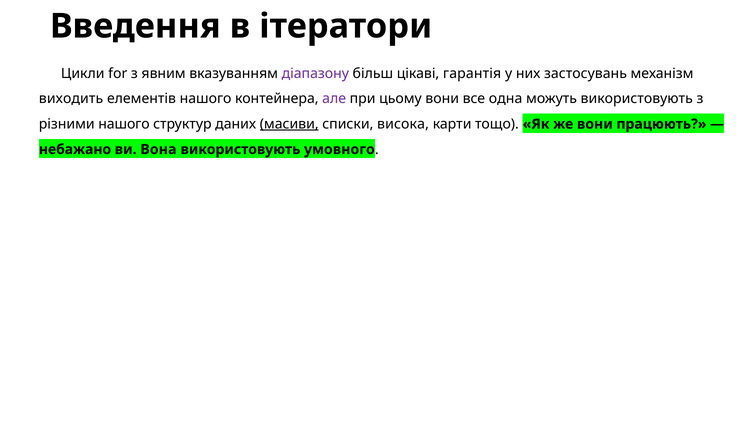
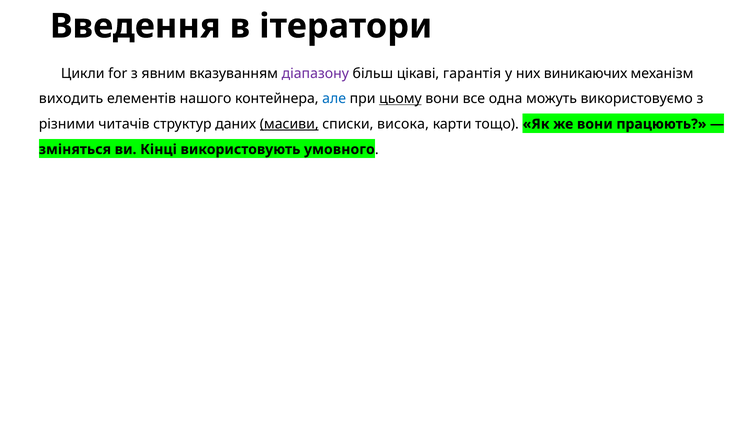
застосувань: застосувань -> виникаючих (586, 73)
але colour: purple -> blue (334, 99)
цьому underline: none -> present (400, 99)
можуть використовують: використовують -> використовуємо (637, 99)
різними нашого: нашого -> читачів (124, 124)
небажано: небажано -> зміняться (75, 149)
Вона: Вона -> Кінці (159, 149)
